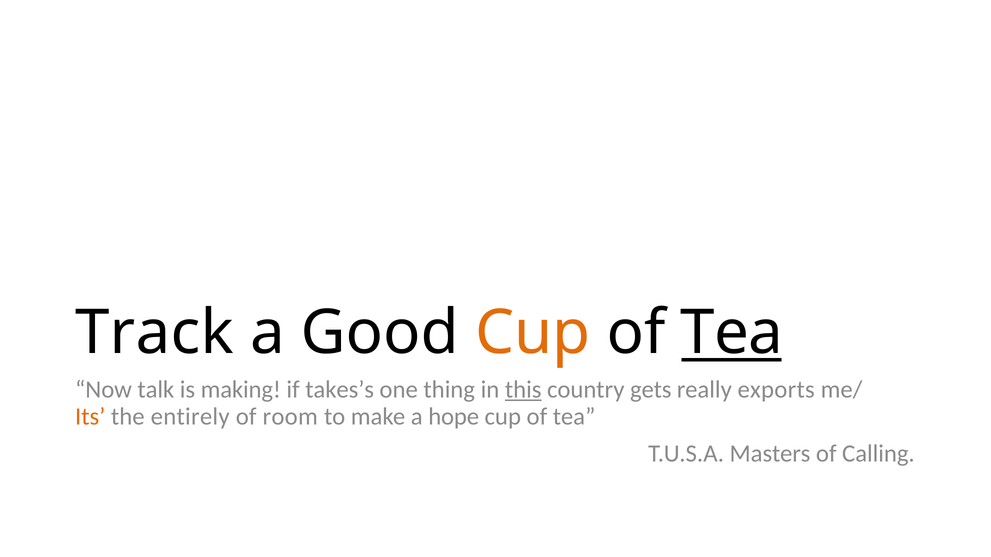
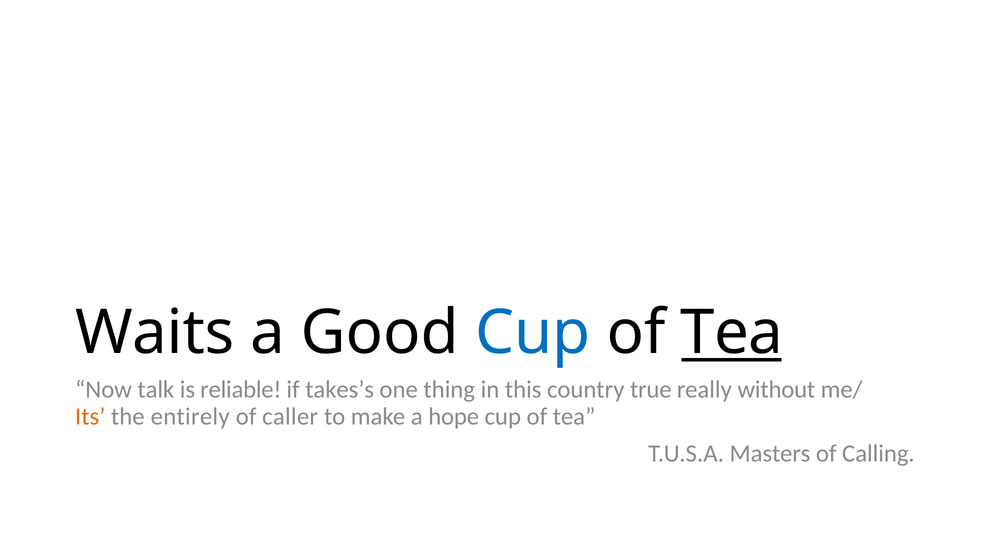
Track: Track -> Waits (155, 333)
Cup colour: orange -> blue (533, 333)
making: making -> reliable (241, 390)
this underline: present -> none (523, 390)
gets: gets -> true (651, 390)
exports: exports -> without (776, 390)
room: room -> caller (290, 417)
